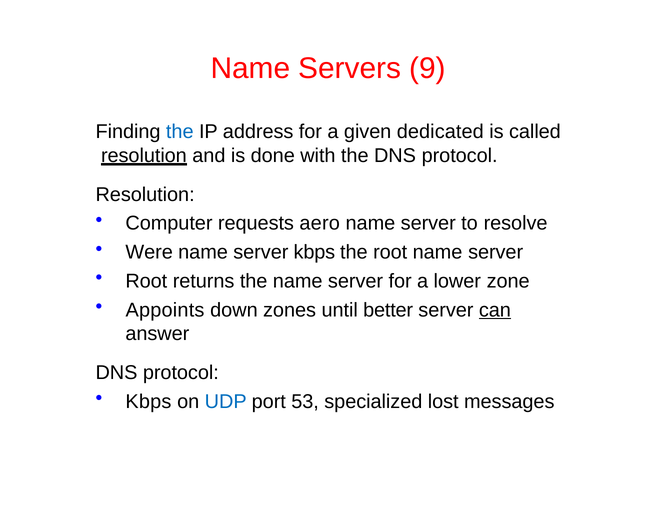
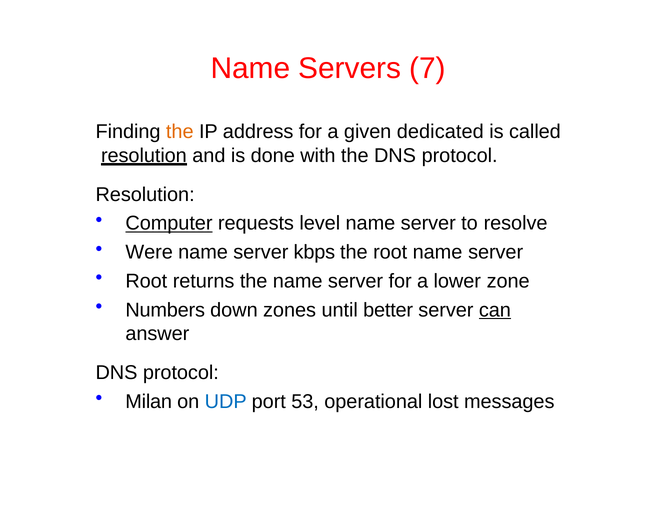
9: 9 -> 7 (428, 68)
the colour: blue -> orange (180, 132)
Computer underline: none -> present (169, 223)
aero: aero -> level (320, 223)
Appoints: Appoints -> Numbers (165, 310)
Kbps: Kbps -> Milan (149, 401)
specialized: specialized -> operational (373, 401)
